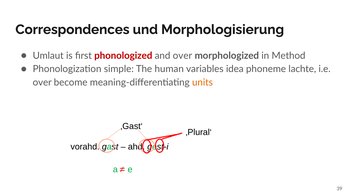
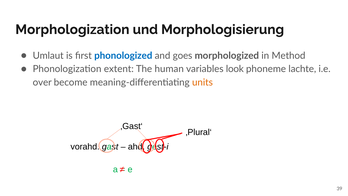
Correspondences: Correspondences -> Morphologization (72, 29)
phonologized colour: red -> blue (123, 56)
and over: over -> goes (183, 56)
simple: simple -> extent (119, 69)
idea: idea -> look (235, 69)
